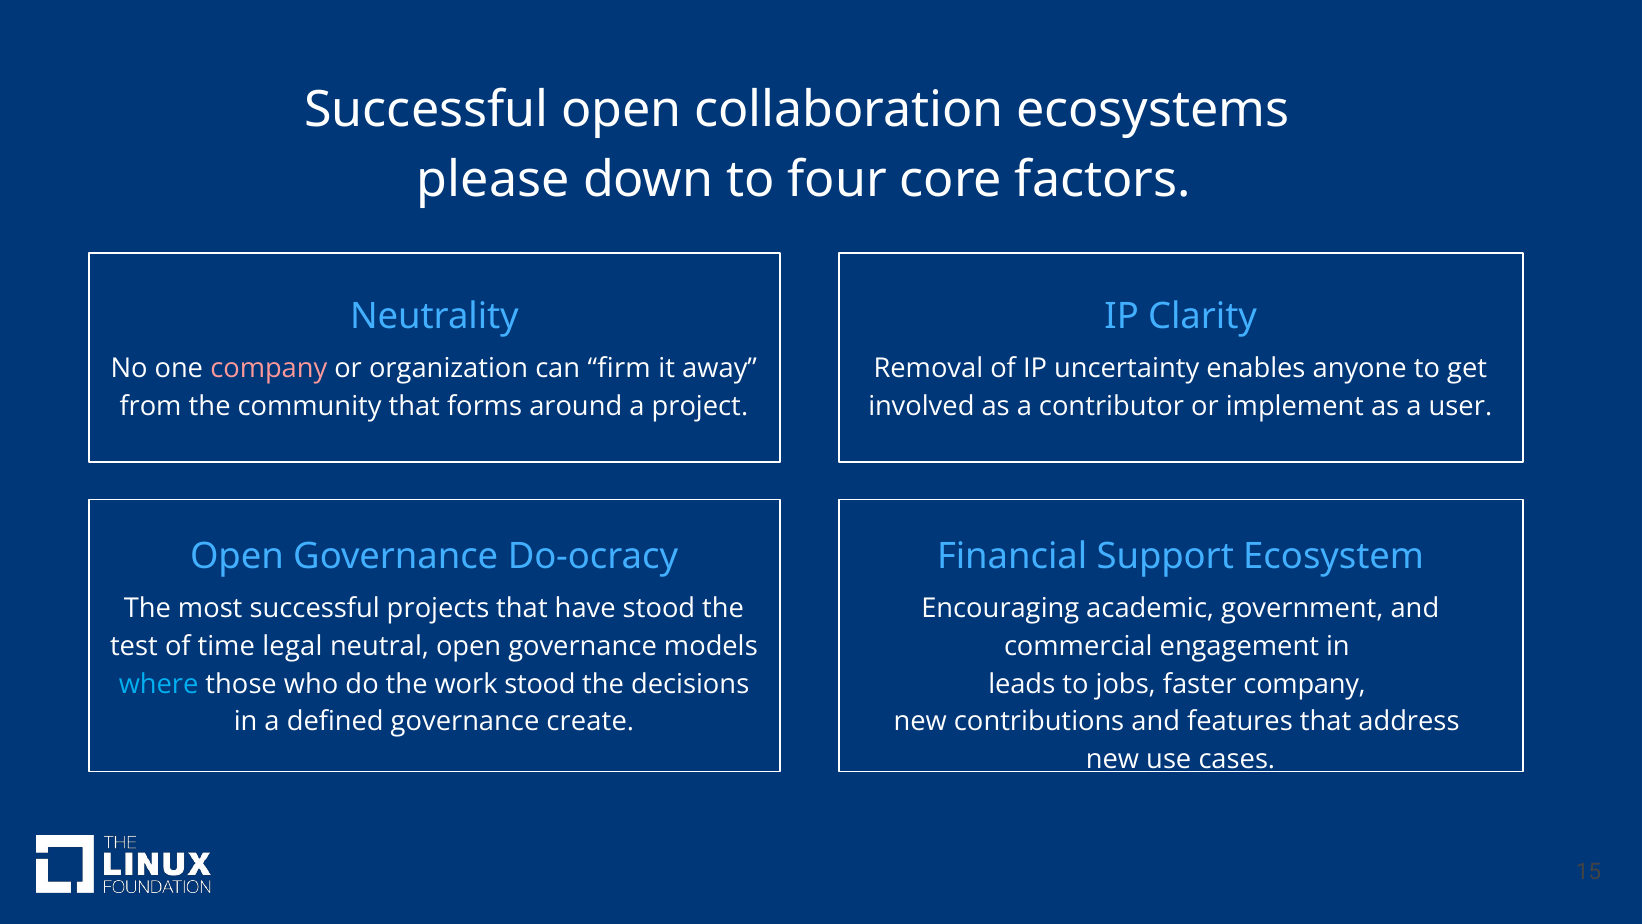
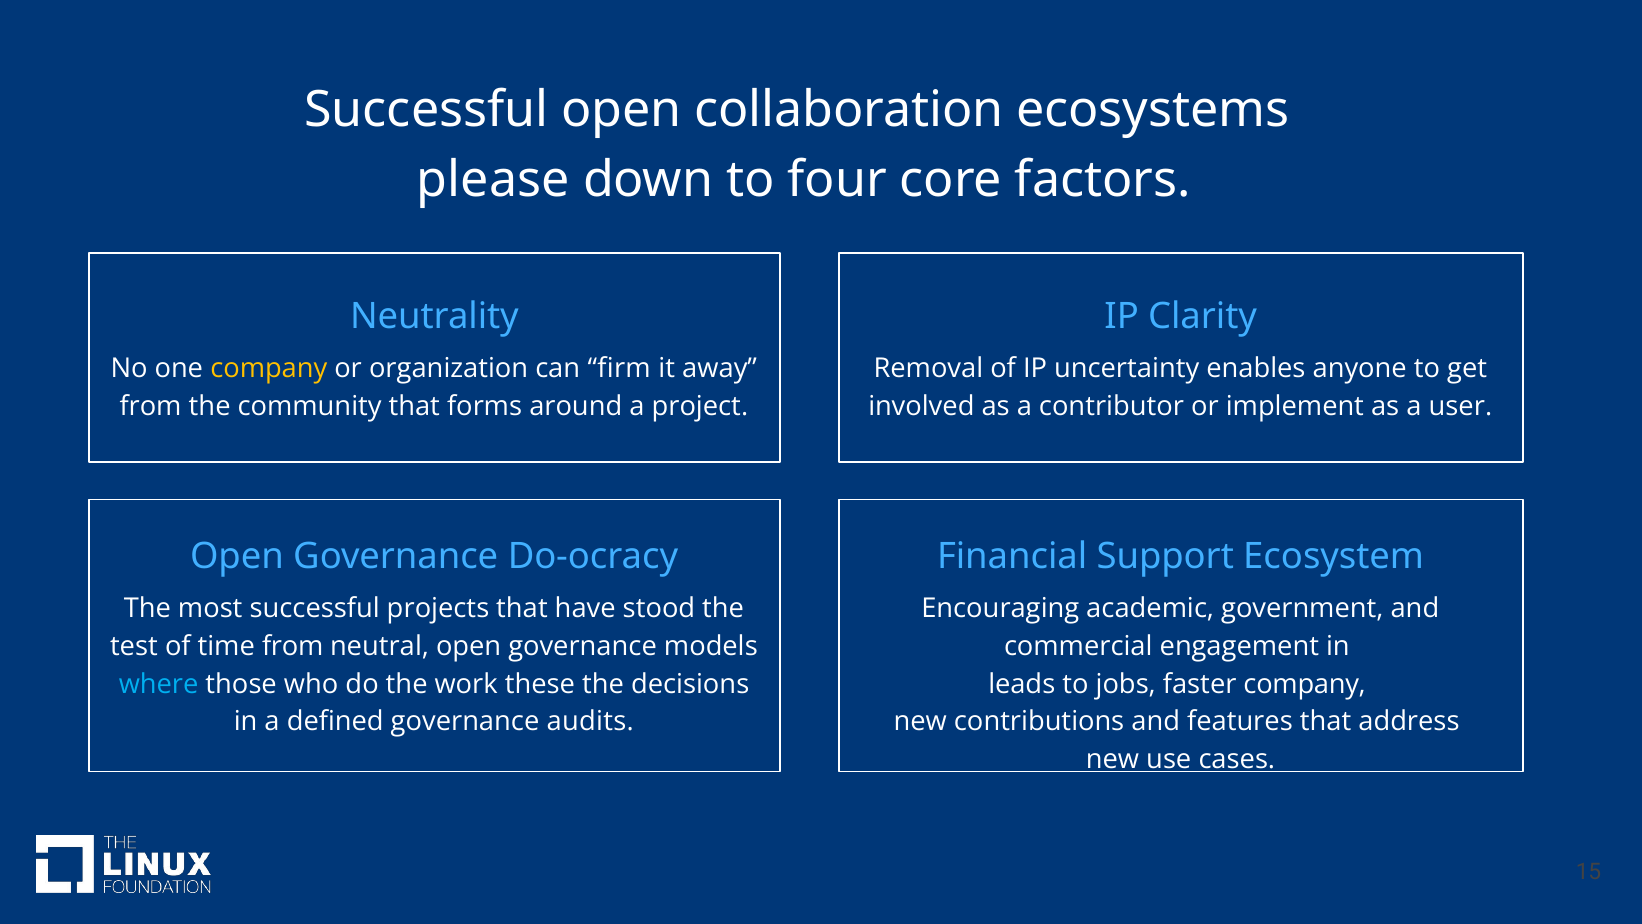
company colour: pink -> yellow (269, 368)
time legal: legal -> from (293, 646)
work stood: stood -> these (540, 684)
create: create -> audits (590, 722)
